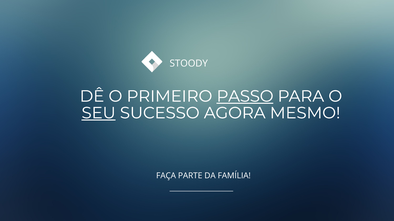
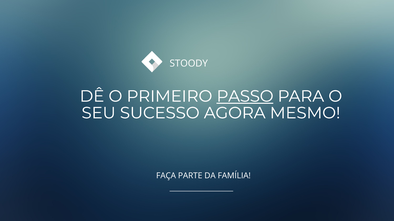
SEU underline: present -> none (99, 113)
